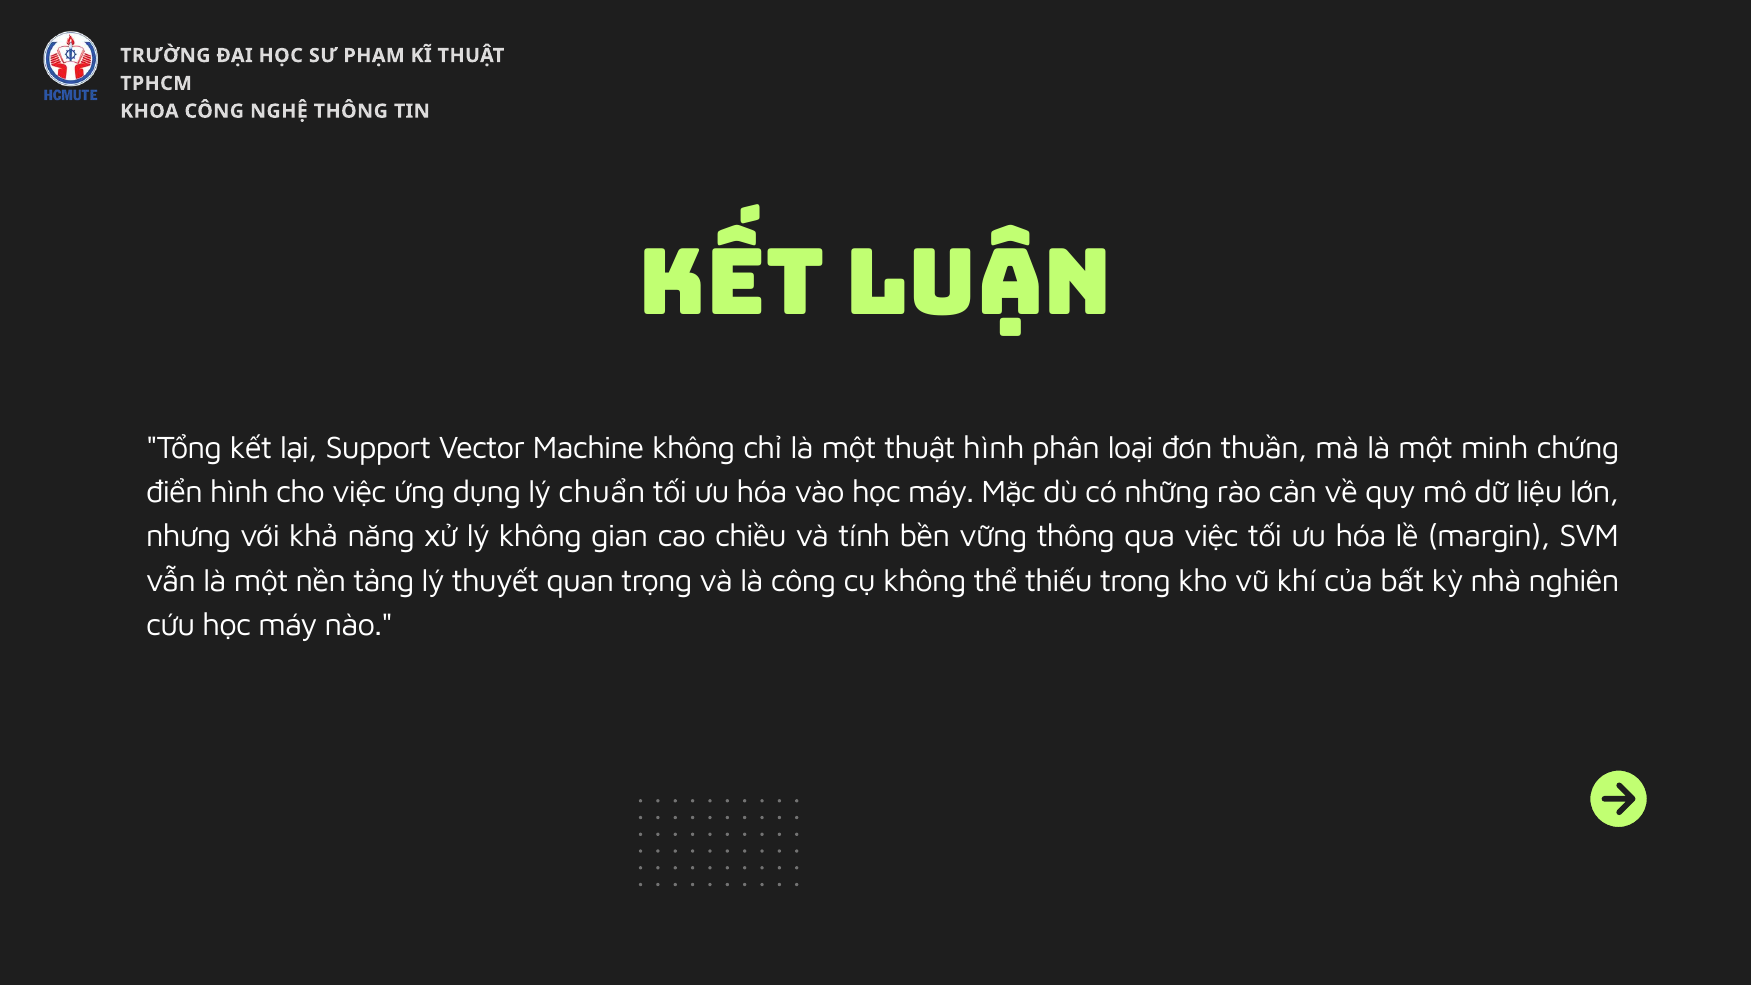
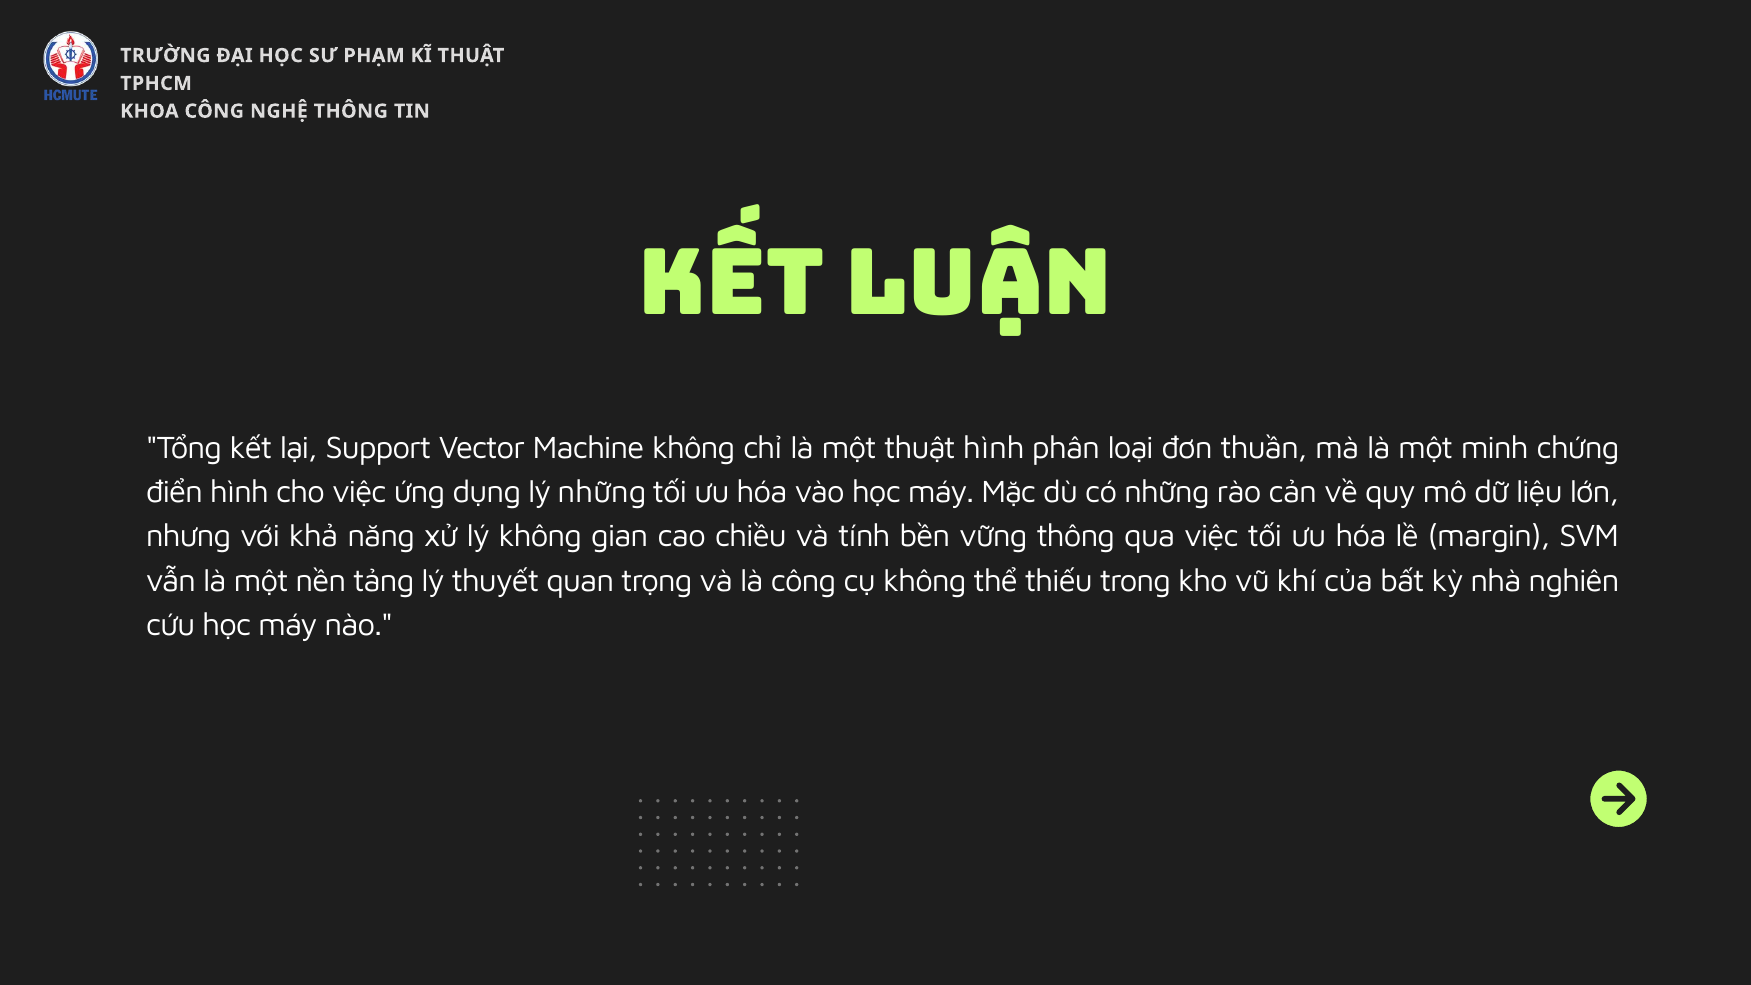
lý chuẩn: chuẩn -> những (602, 492)
